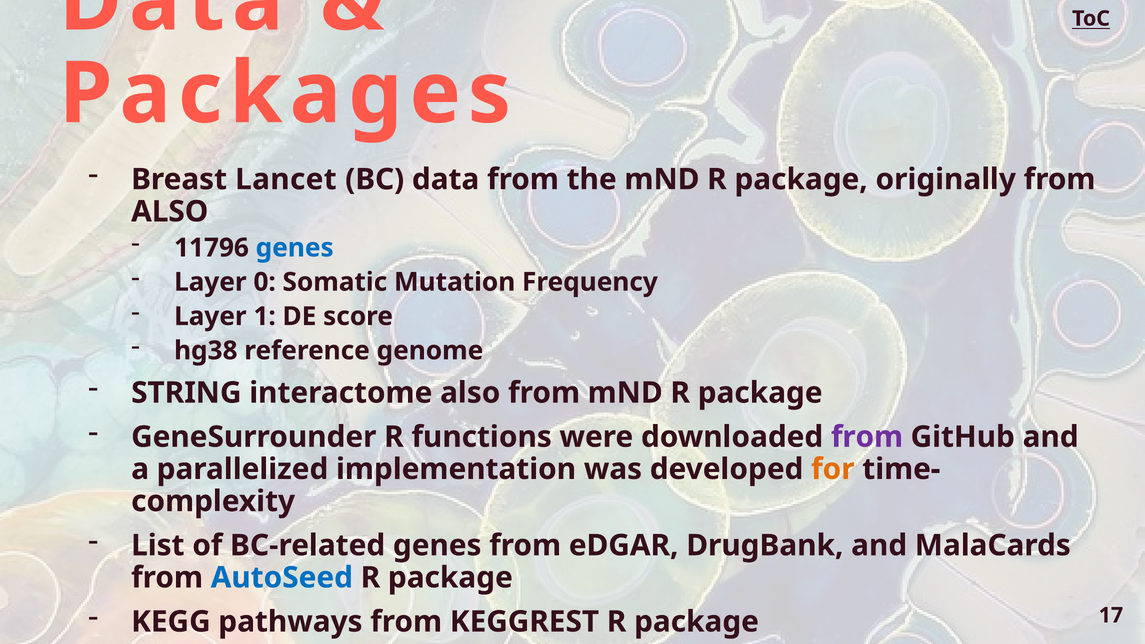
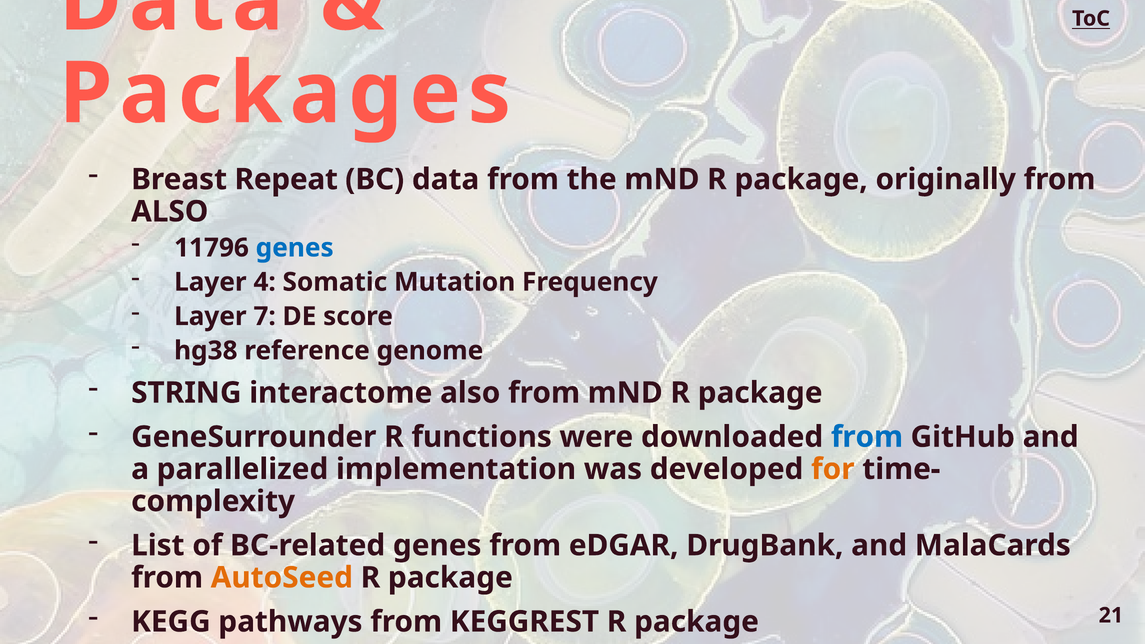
Lancet: Lancet -> Repeat (286, 179)
0: 0 -> 4 (265, 282)
1: 1 -> 7 (265, 316)
from colour: purple -> blue (867, 437)
AutoSeed colour: blue -> orange (282, 578)
17: 17 -> 21 (1111, 615)
